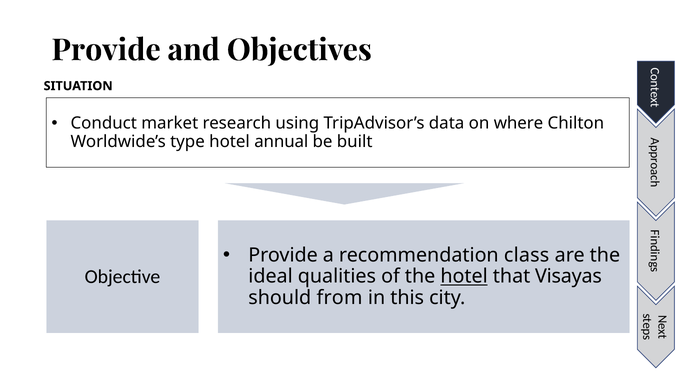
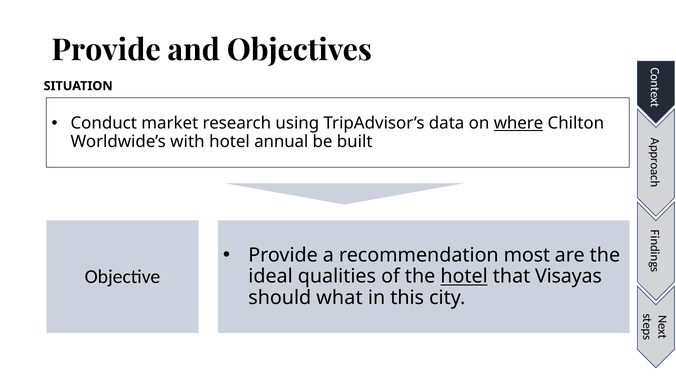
where underline: none -> present (519, 123)
type: type -> with (187, 142)
class: class -> most (527, 255)
from: from -> what (340, 298)
